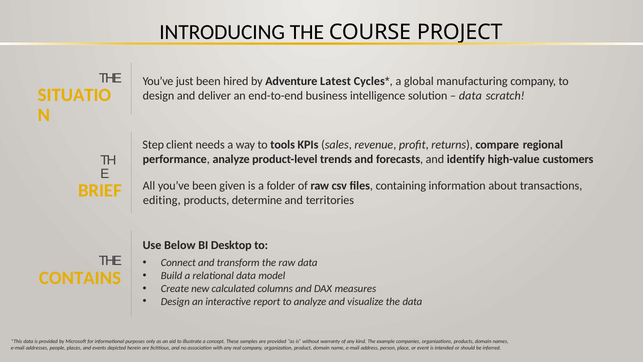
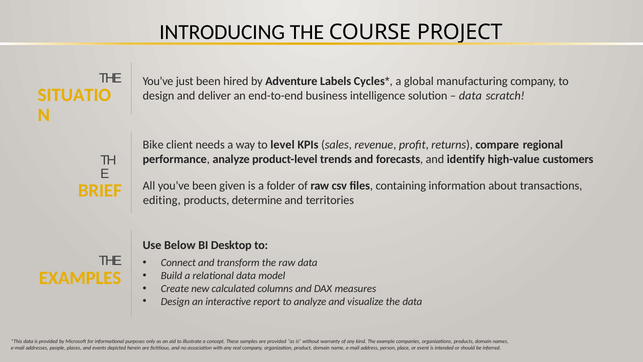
Latest: Latest -> Labels (336, 81)
Step: Step -> Bike (153, 145)
tools: tools -> level (283, 145)
CONTAINS: CONTAINS -> EXAMPLES (80, 278)
